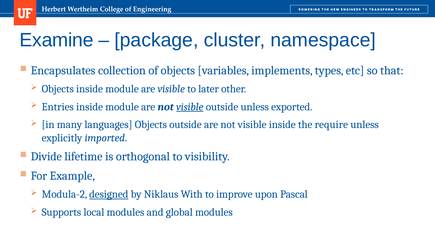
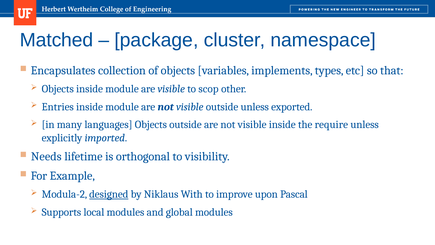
Examine: Examine -> Matched (57, 40)
later: later -> scop (208, 89)
visible underline: present -> none (190, 107)
Divide: Divide -> Needs (46, 156)
